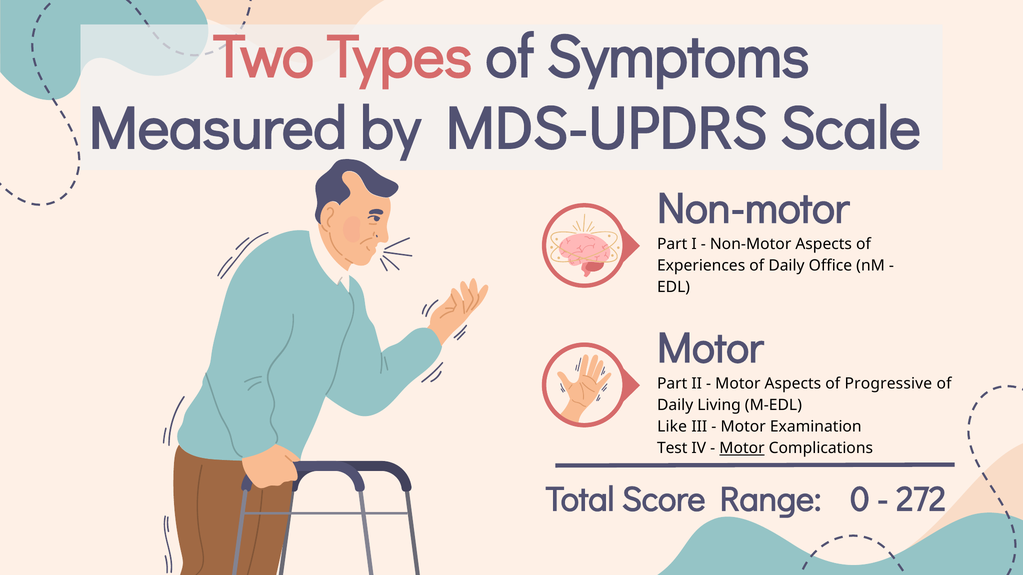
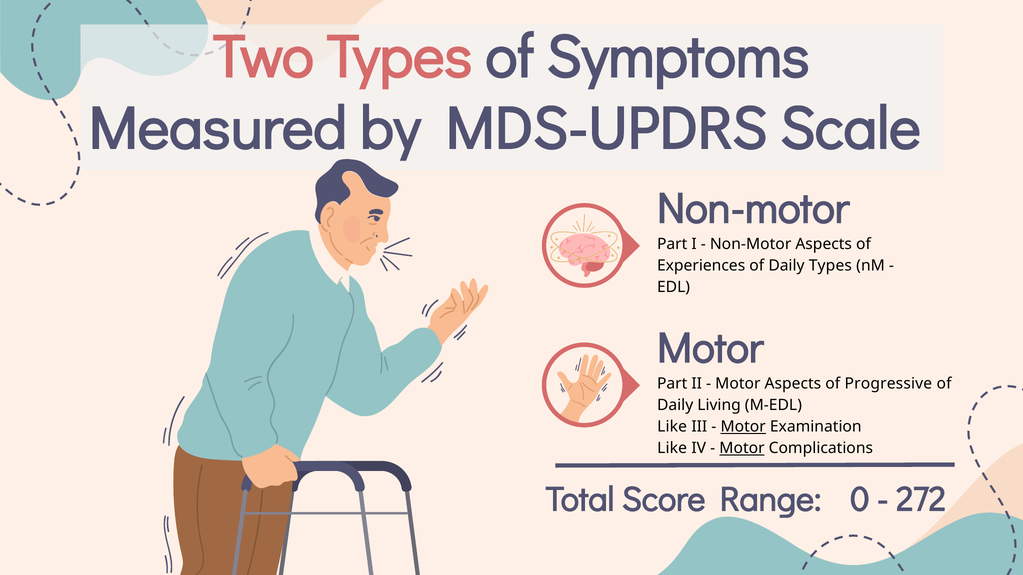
Daily Office: Office -> Types (830, 266)
Motor underline: none -> present (743, 427)
Test: Test -> Like (672, 449)
